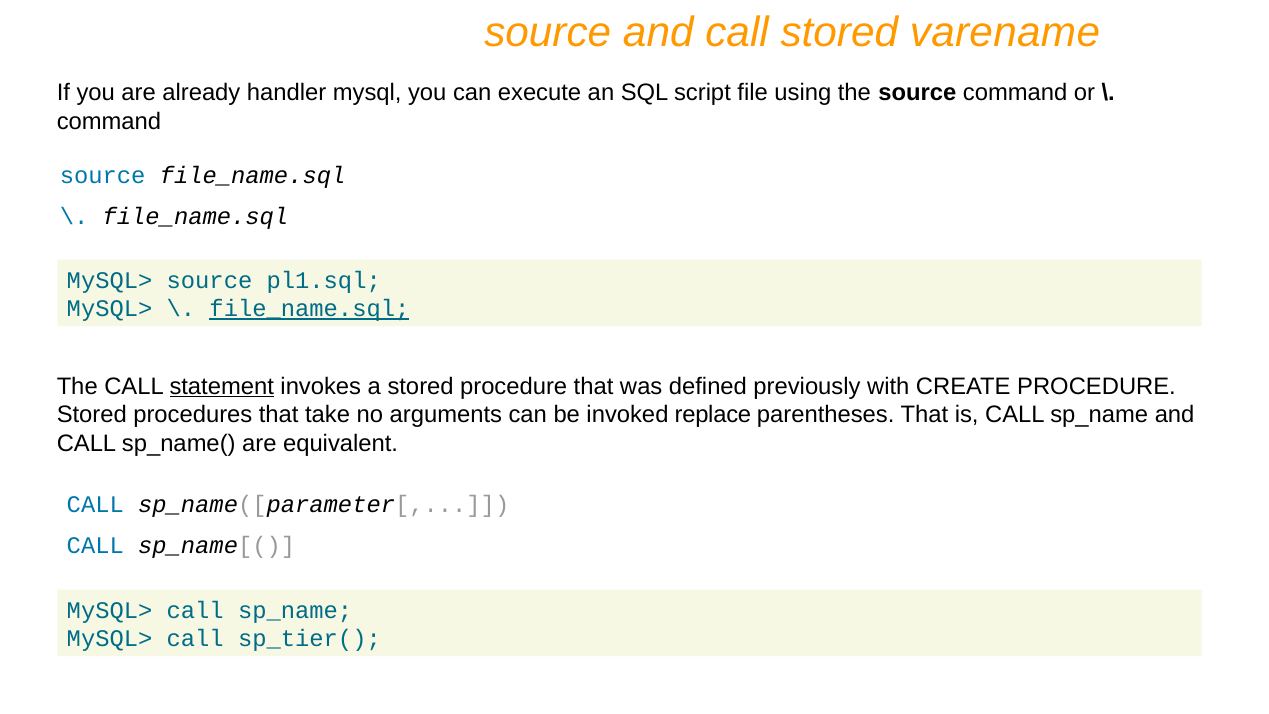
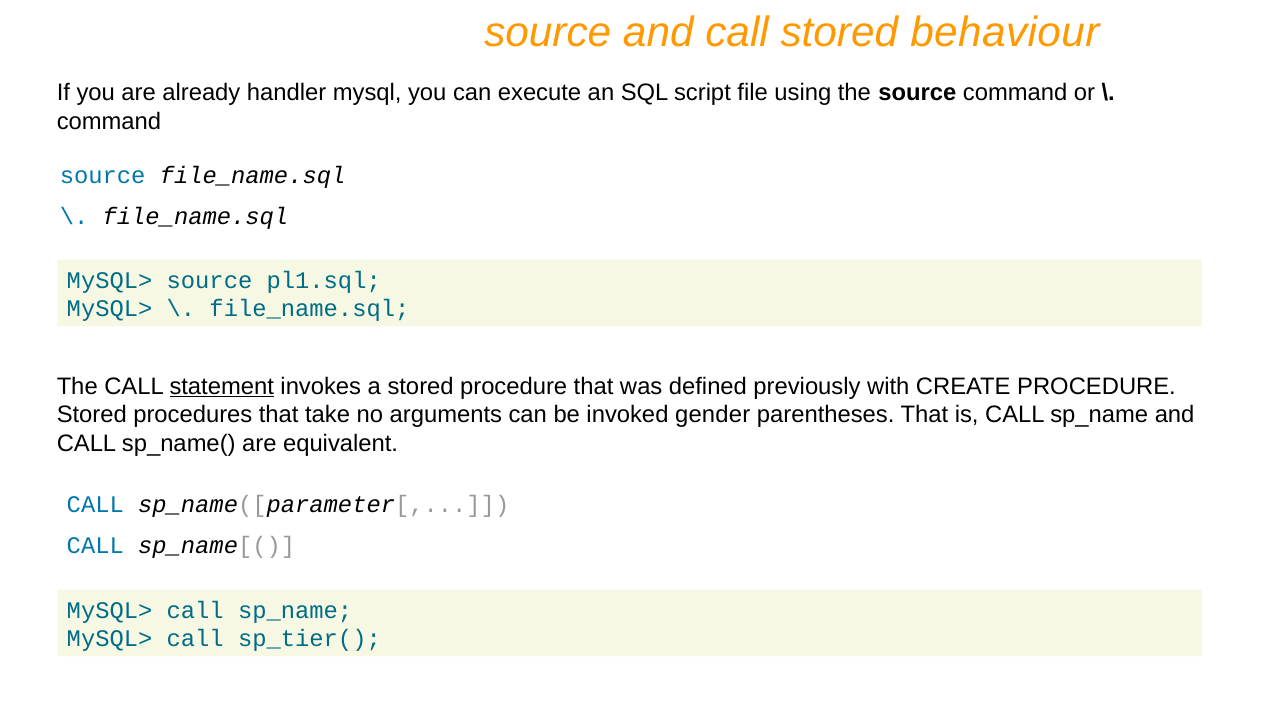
varename: varename -> behaviour (1005, 33)
file_name.sql underline: present -> none (309, 309)
replace: replace -> gender (713, 415)
